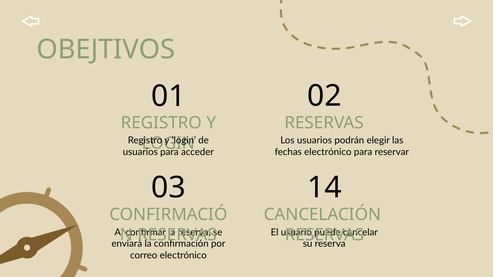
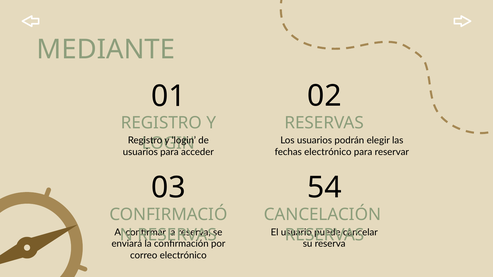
OBEJTIVOS: OBEJTIVOS -> MEDIANTE (106, 49)
14: 14 -> 54 (324, 188)
